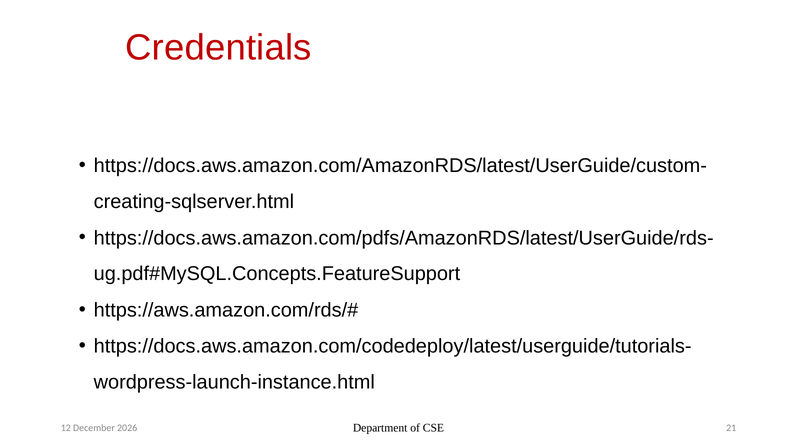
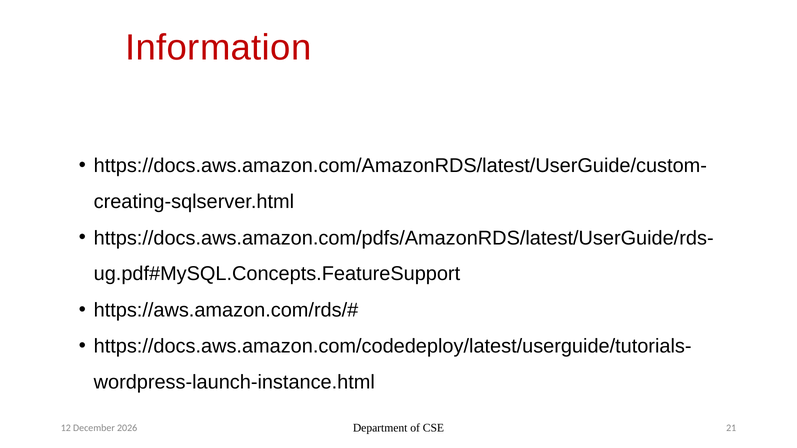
Credentials: Credentials -> Information (218, 48)
